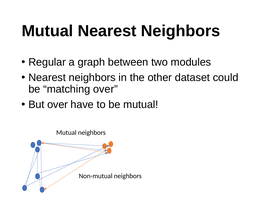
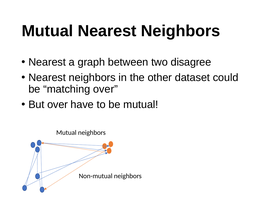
Regular: Regular -> Nearest (47, 62)
modules: modules -> disagree (191, 62)
